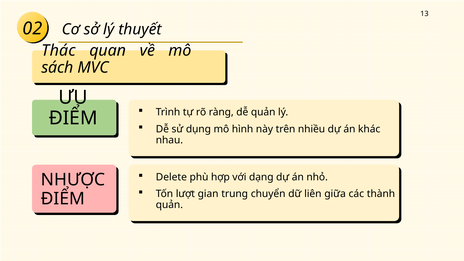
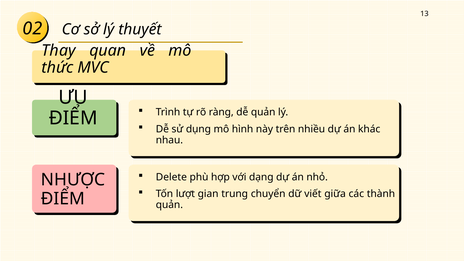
Thác: Thác -> Thay (59, 51)
sách: sách -> thức (57, 68)
liên: liên -> viết (313, 194)
